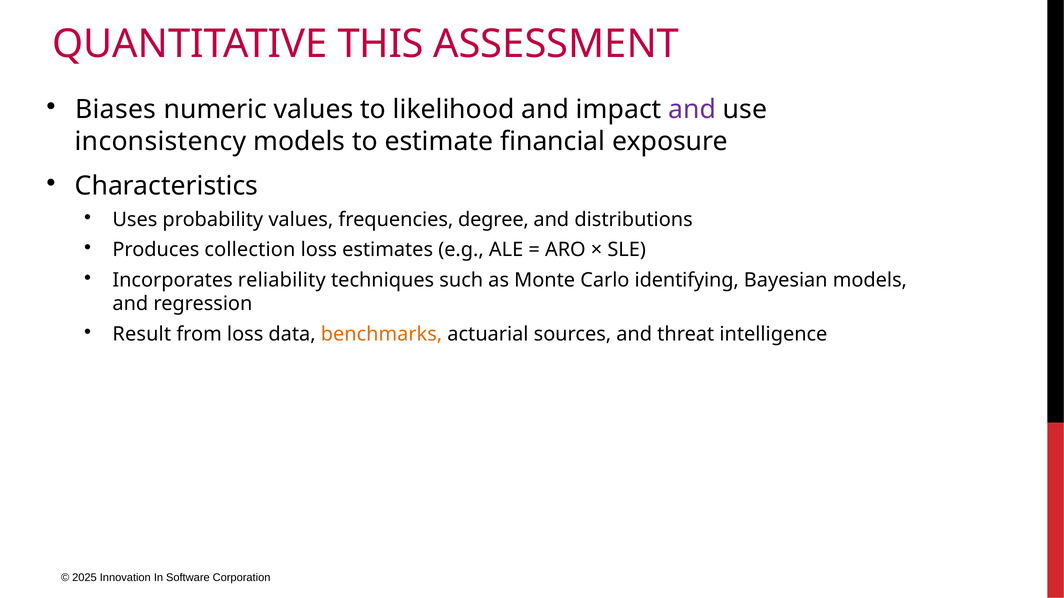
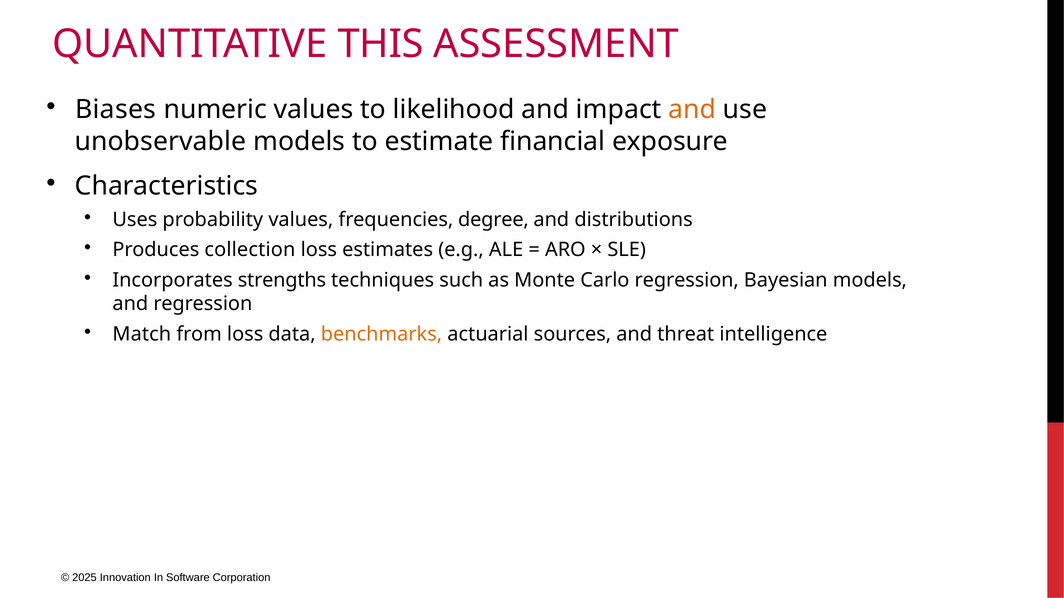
and colour: purple -> orange (692, 110)
inconsistency: inconsistency -> unobservable (161, 141)
reliability: reliability -> strengths (282, 280)
Carlo identifying: identifying -> regression (687, 280)
Result: Result -> Match (142, 334)
